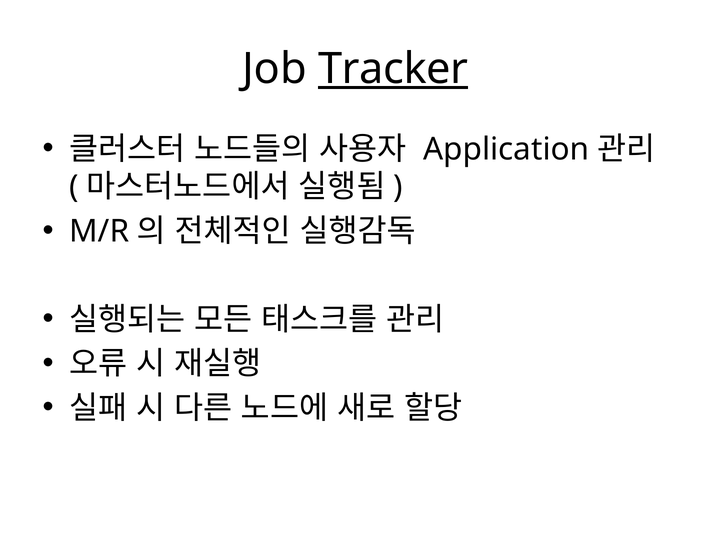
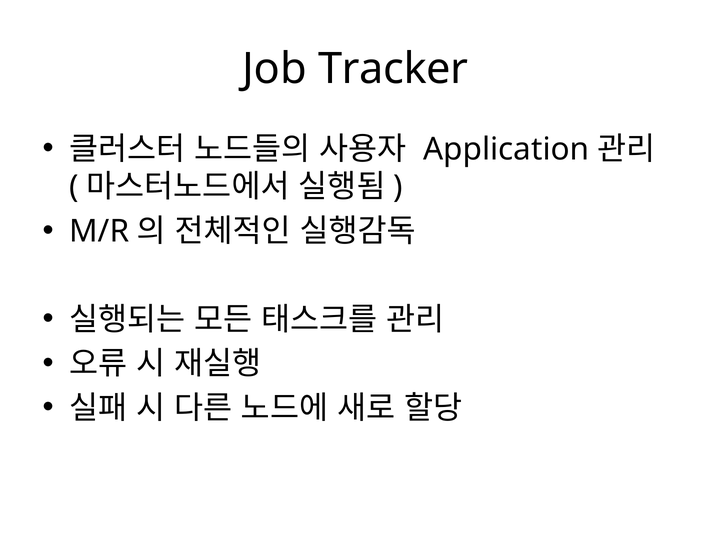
Tracker underline: present -> none (393, 69)
